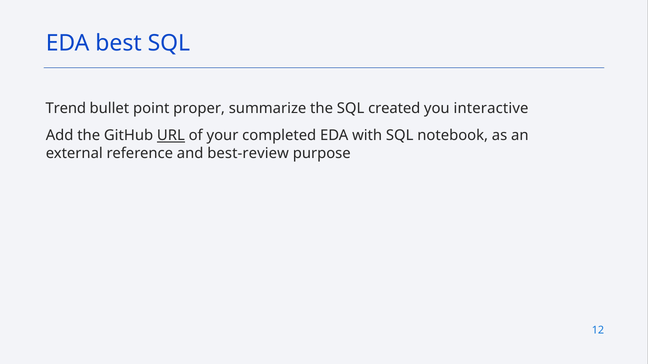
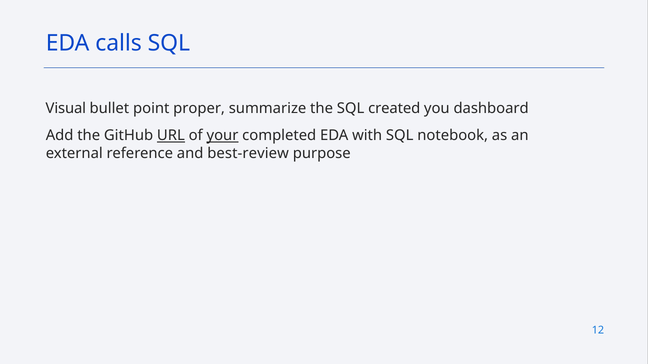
best: best -> calls (119, 43)
Trend: Trend -> Visual (66, 108)
interactive: interactive -> dashboard (491, 108)
your underline: none -> present (223, 136)
